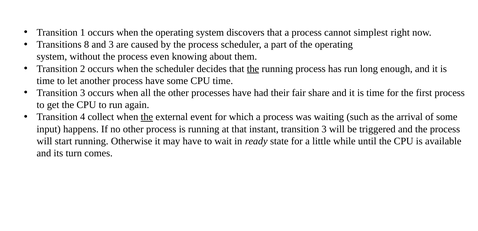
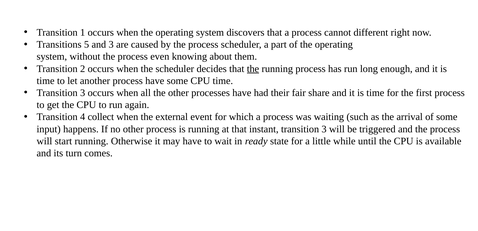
simplest: simplest -> different (371, 33)
8: 8 -> 5 (87, 45)
the underline: present -> none (147, 117)
